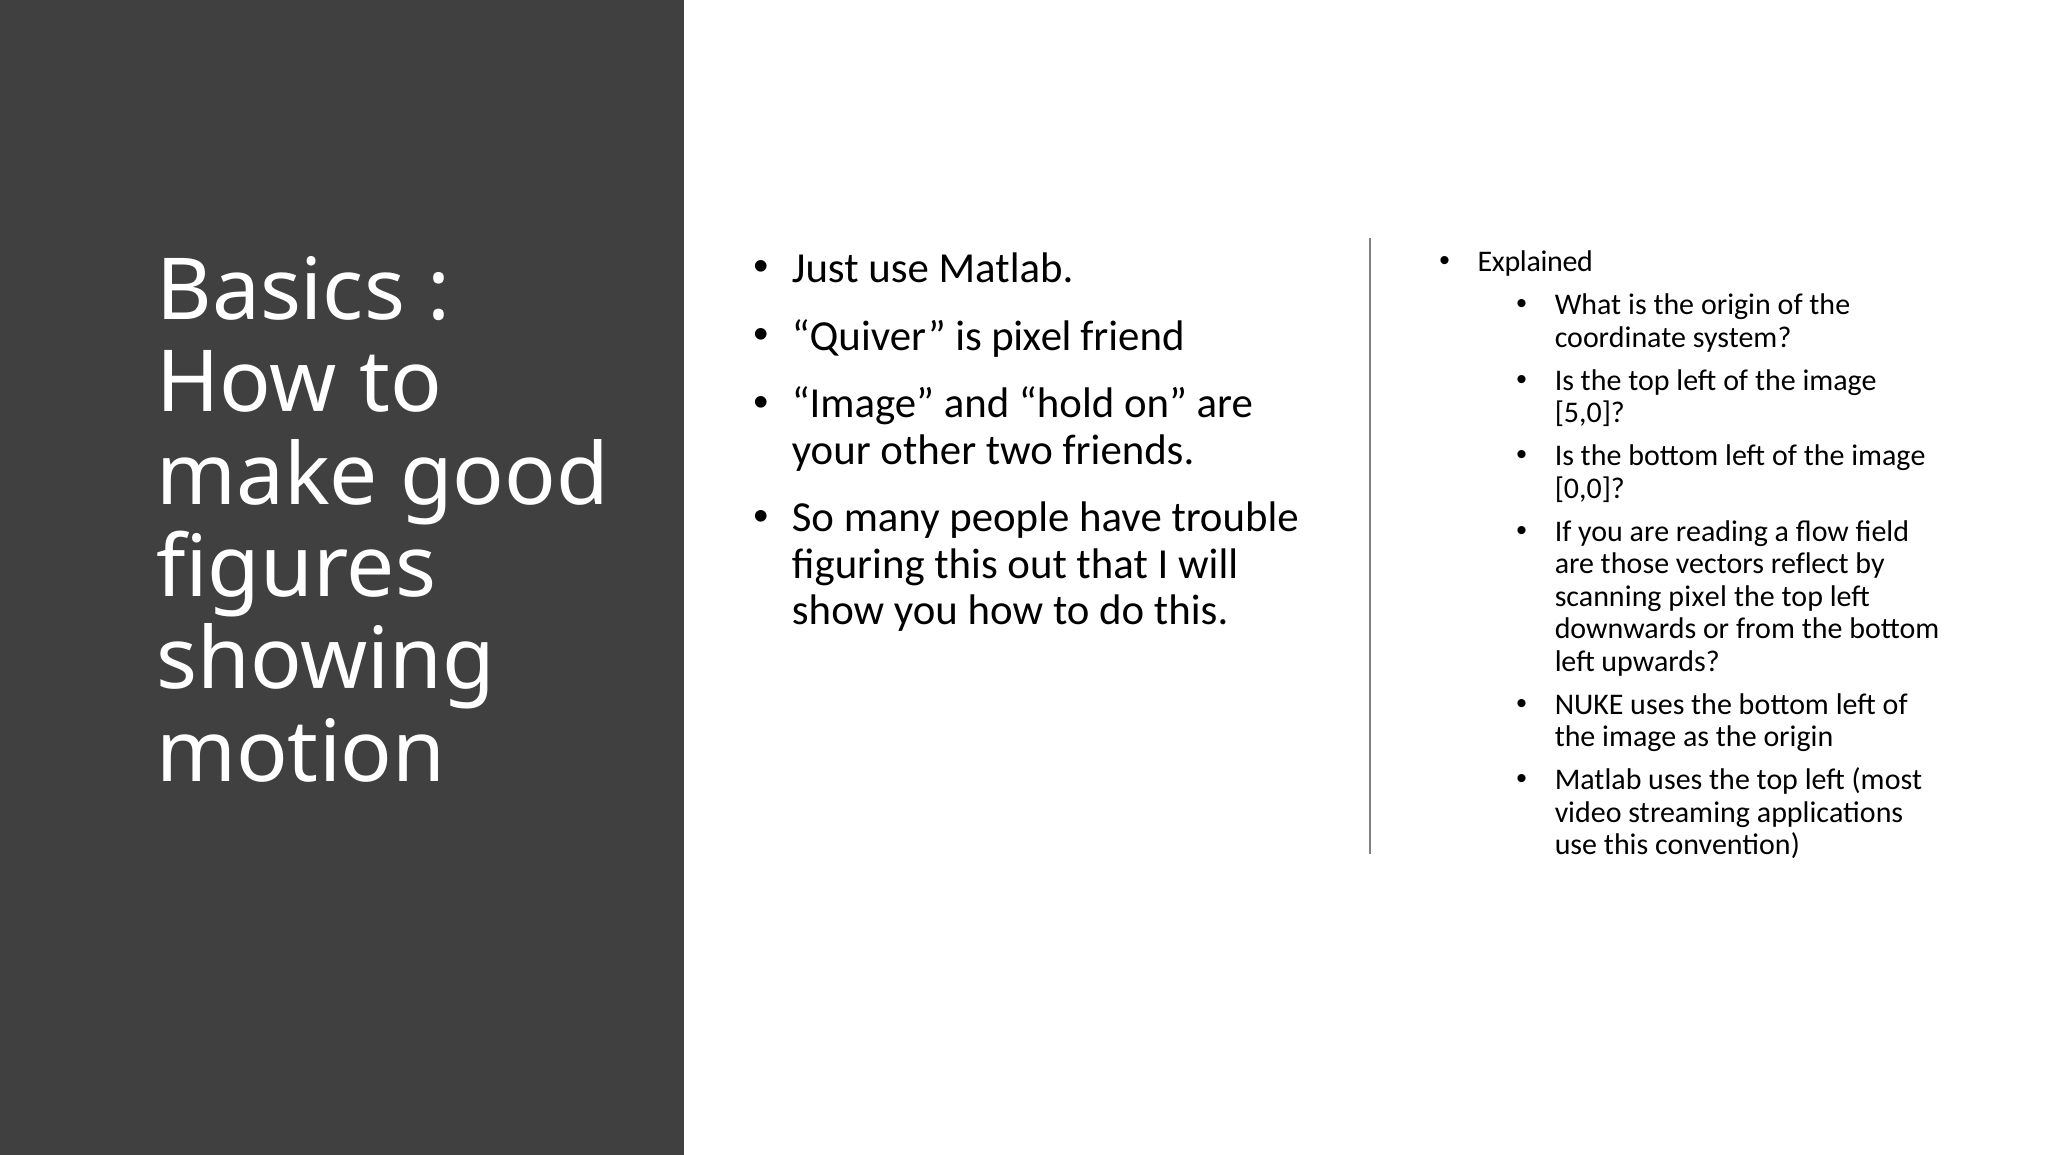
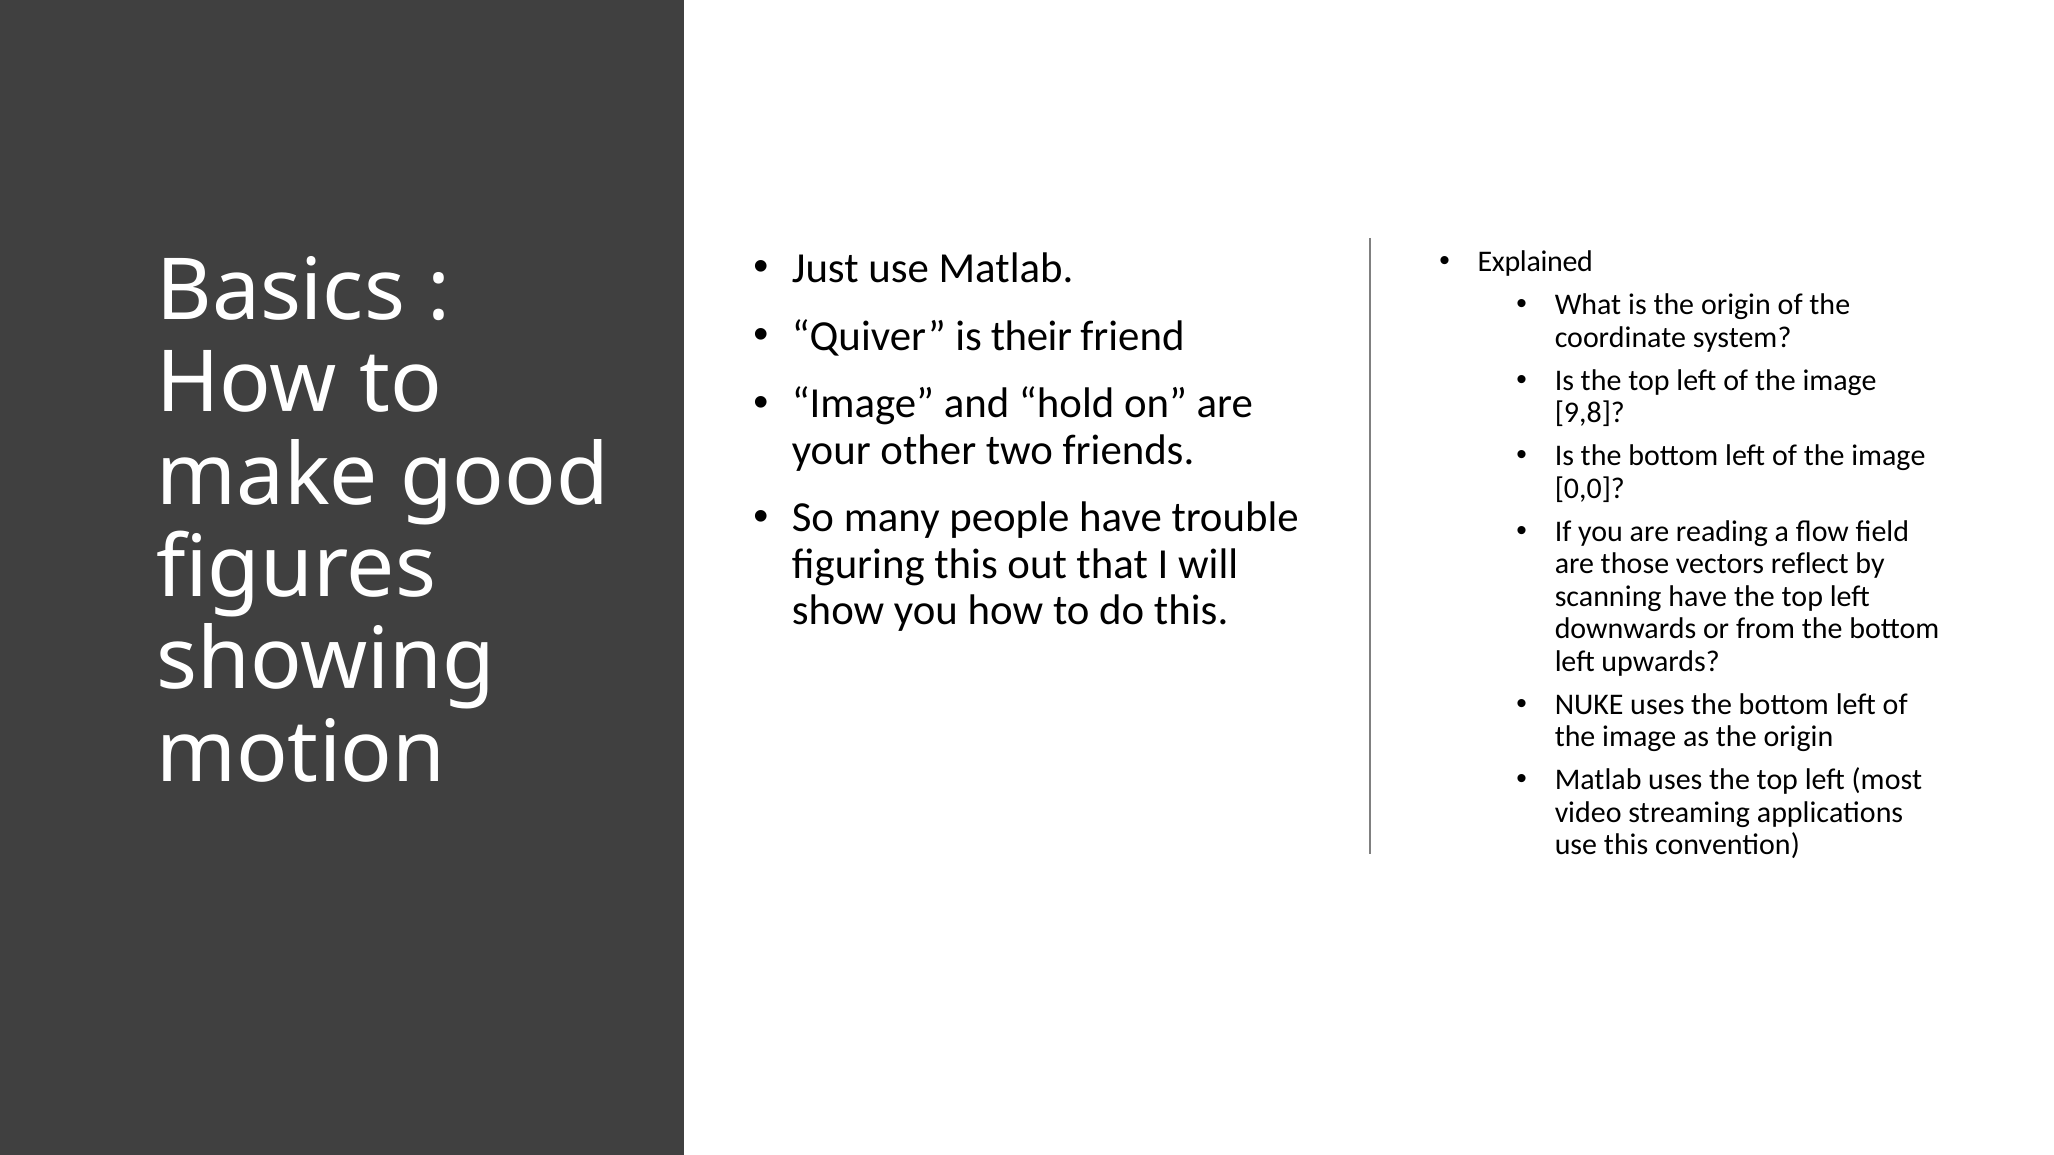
is pixel: pixel -> their (1031, 336)
5,0: 5,0 -> 9,8 (1590, 413)
scanning pixel: pixel -> have (1698, 596)
